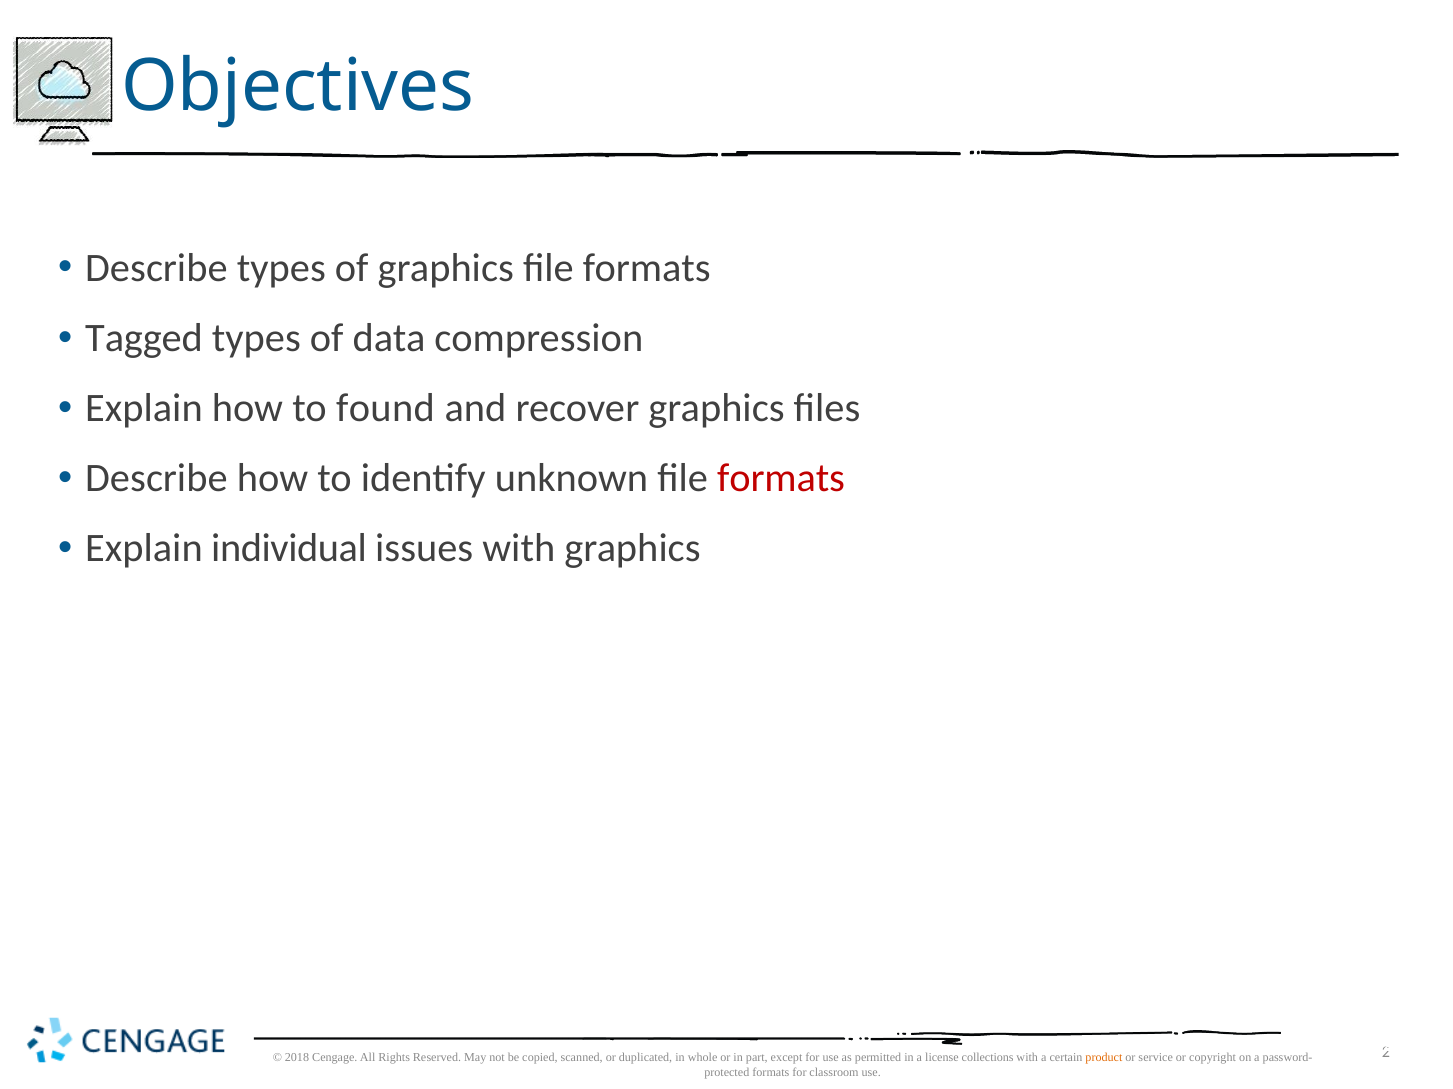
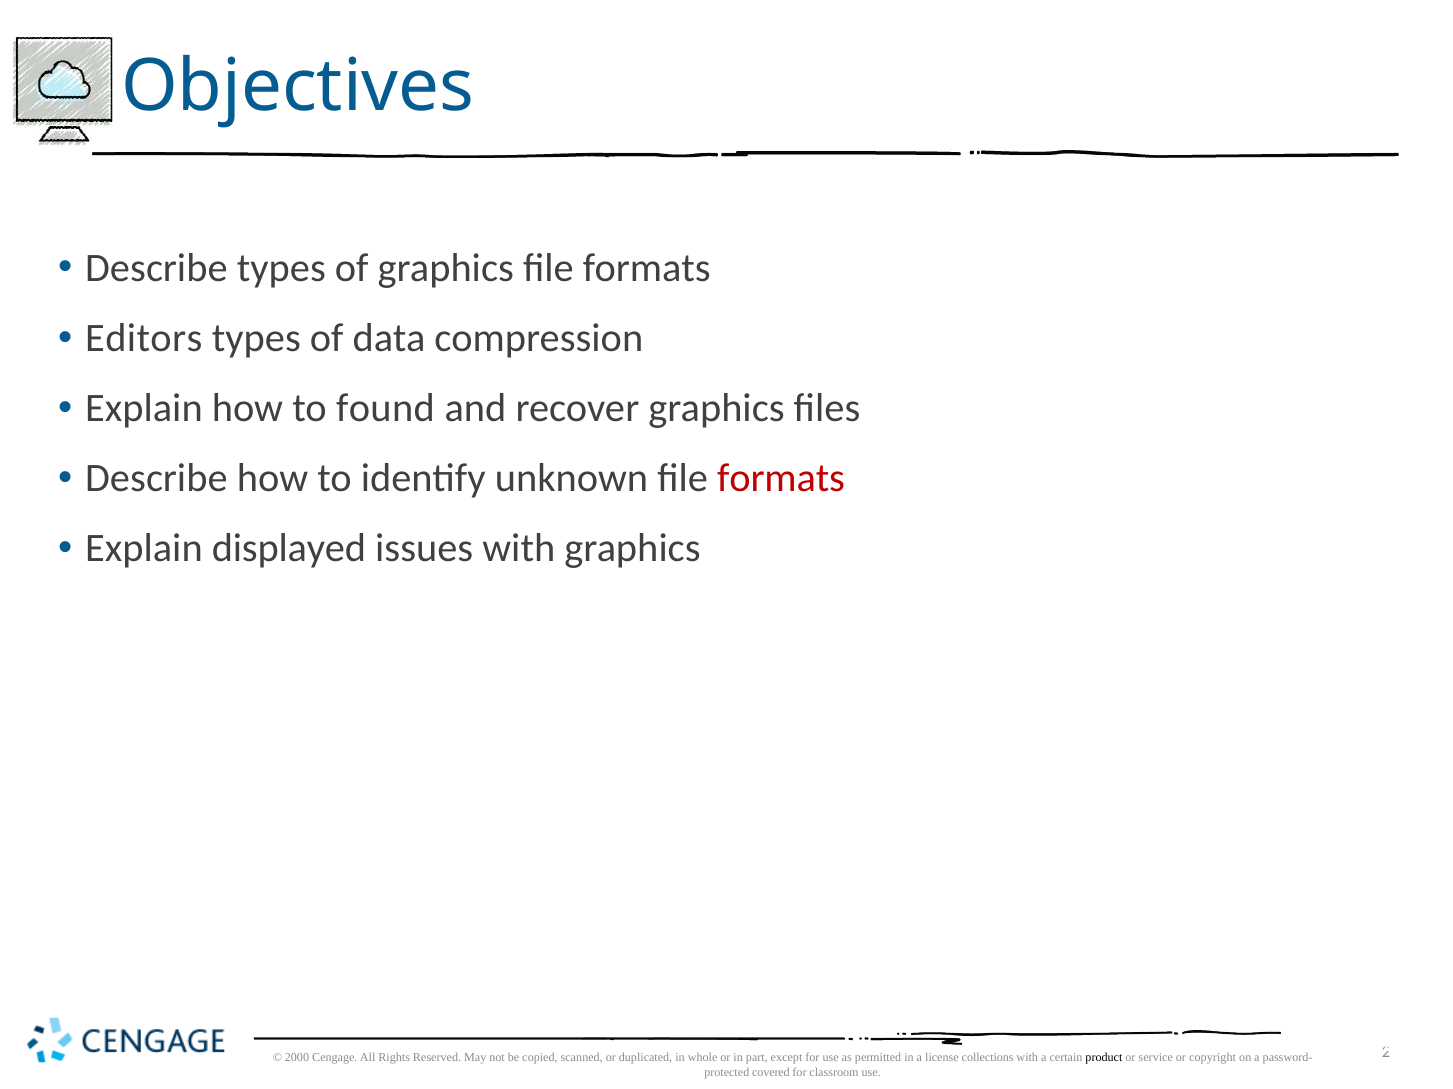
Tagged: Tagged -> Editors (144, 338)
individual: individual -> displayed (289, 549)
2018: 2018 -> 2000 (297, 1058)
product colour: orange -> black (1104, 1058)
formats: formats -> covered (771, 1073)
